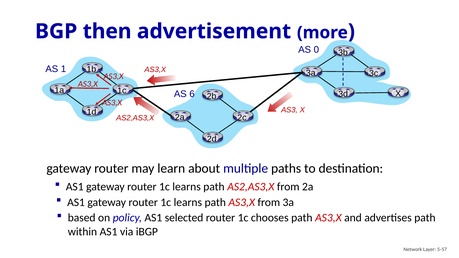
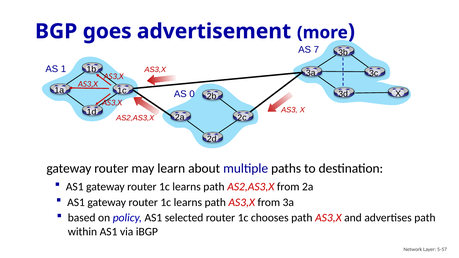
then: then -> goes (107, 31)
0: 0 -> 7 (316, 50)
6: 6 -> 0 (192, 94)
